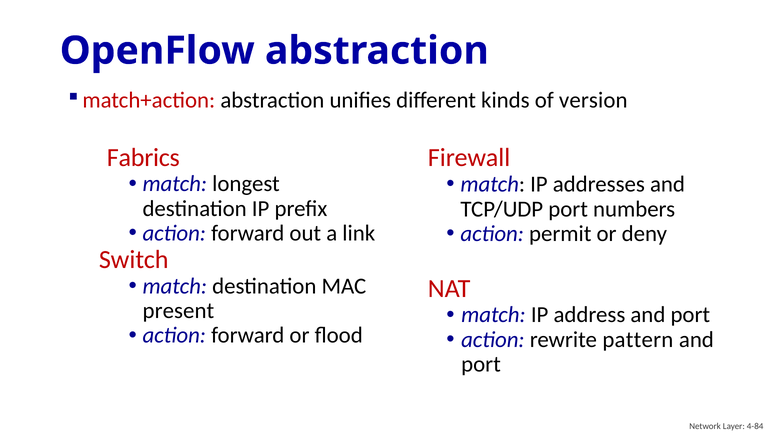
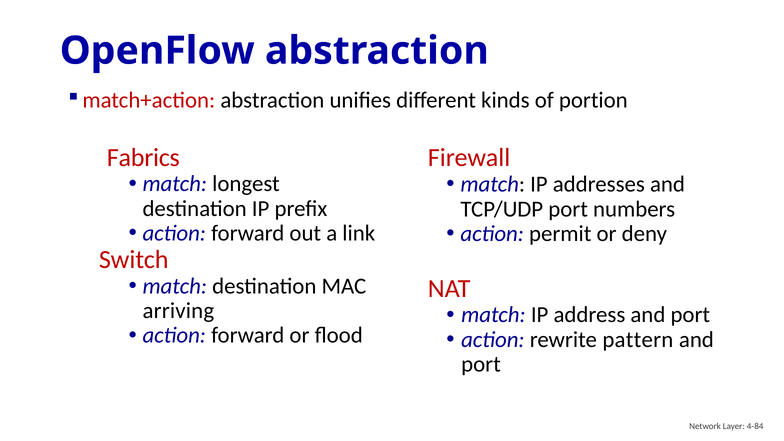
version: version -> portion (593, 100)
present: present -> arriving (178, 311)
